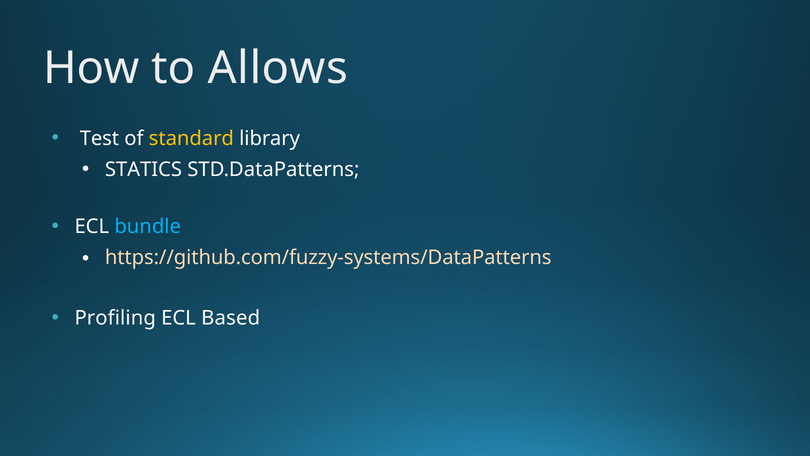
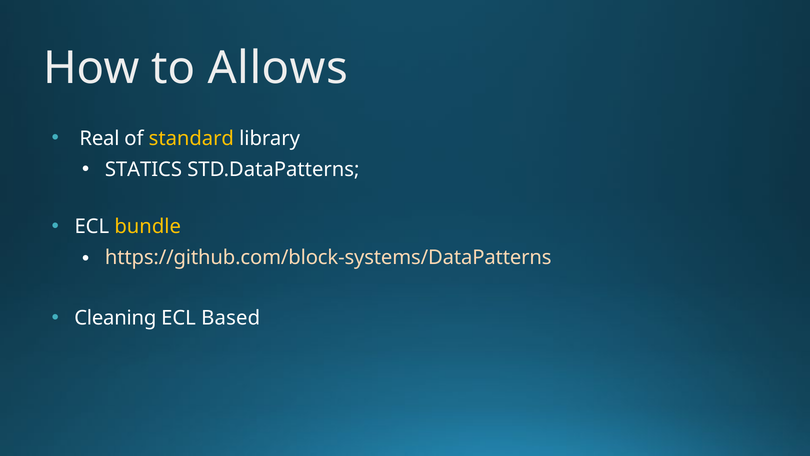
Test: Test -> Real (99, 138)
bundle colour: light blue -> yellow (148, 226)
https://github.com/fuzzy-systems/DataPatterns: https://github.com/fuzzy-systems/DataPatterns -> https://github.com/block-systems/DataPatterns (328, 257)
Profiling: Profiling -> Cleaning (115, 318)
